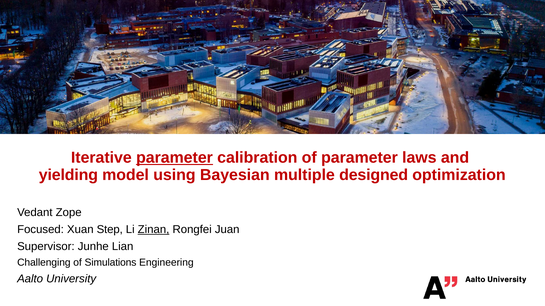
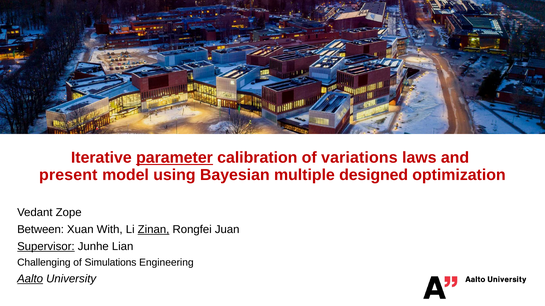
of parameter: parameter -> variations (359, 158)
yielding: yielding -> present (68, 175)
Focused: Focused -> Between (41, 230)
Step: Step -> With (110, 230)
Supervisor underline: none -> present (46, 247)
Aalto underline: none -> present (30, 279)
